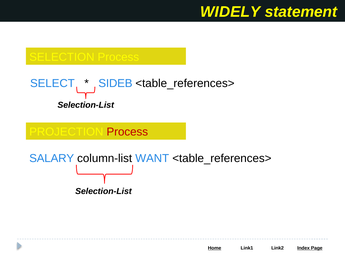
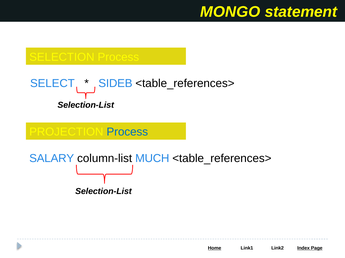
WIDELY: WIDELY -> MONGO (230, 12)
Process colour: red -> blue (127, 132)
WANT: WANT -> MUCH (152, 159)
